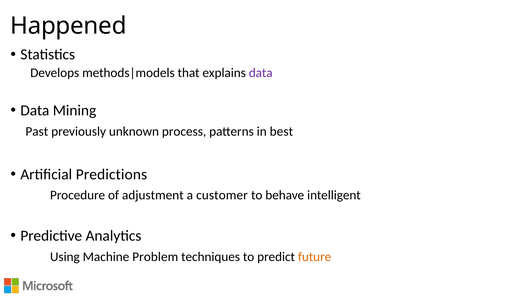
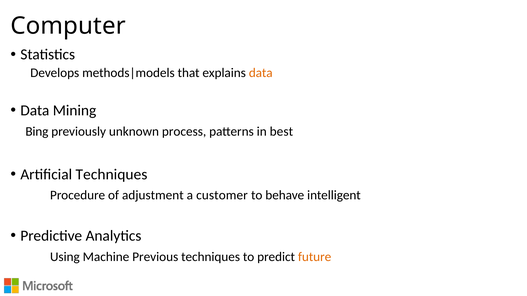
Happened: Happened -> Computer (68, 26)
data colour: purple -> orange (261, 73)
Past: Past -> Bing (37, 132)
Artificial Predictions: Predictions -> Techniques (111, 175)
Problem: Problem -> Previous (155, 257)
